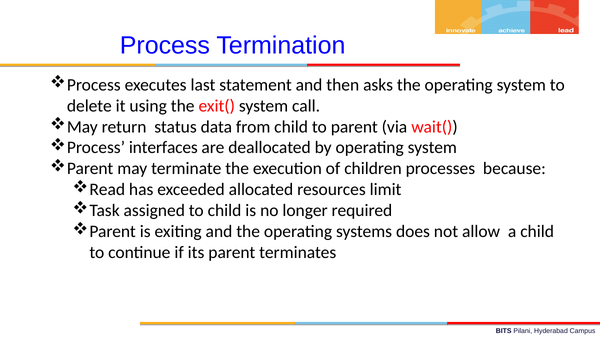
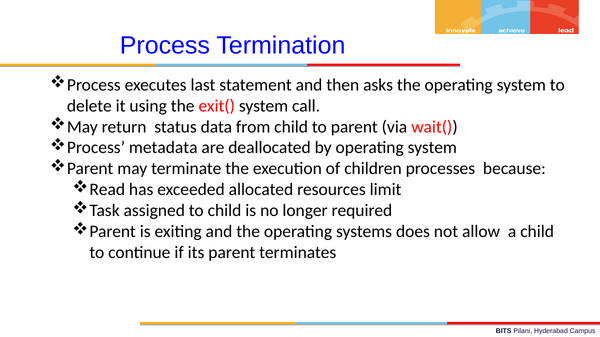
interfaces: interfaces -> metadata (163, 148)
